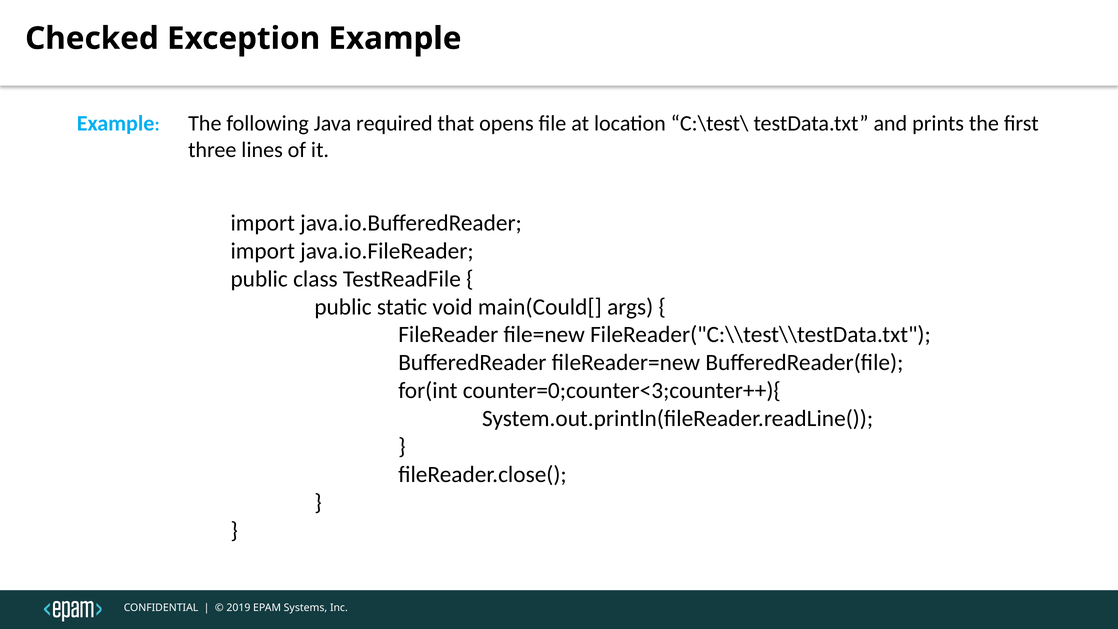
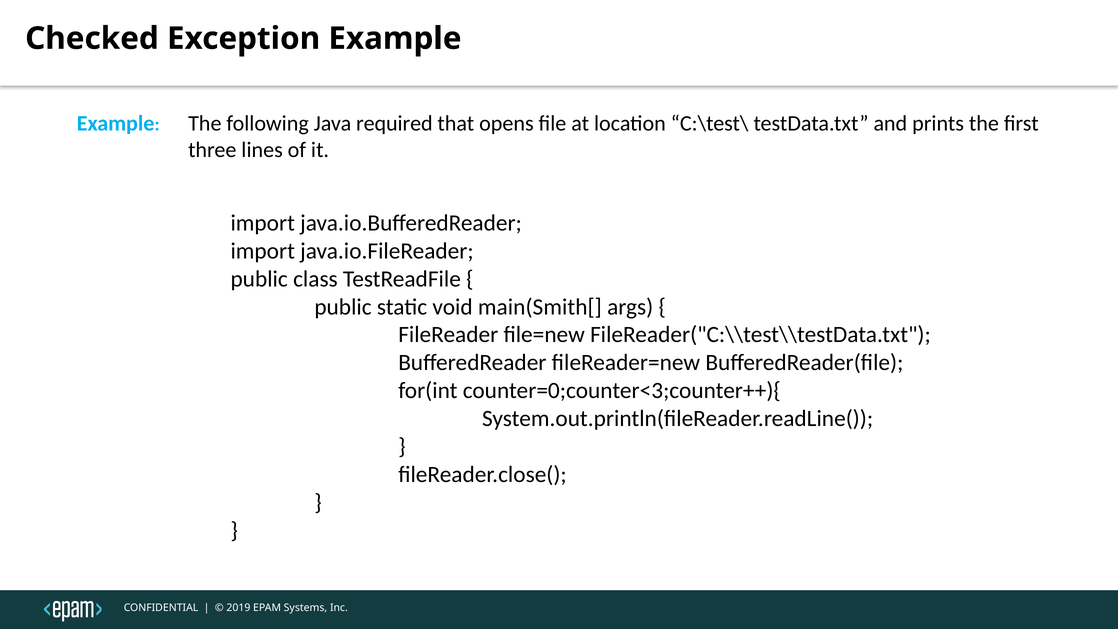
main(Could[: main(Could[ -> main(Smith[ (540, 307)
